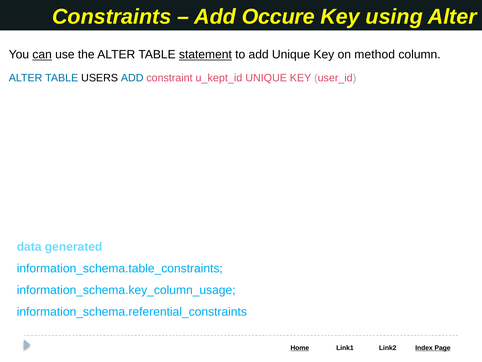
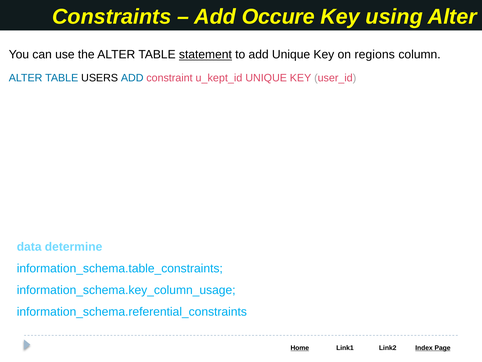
can underline: present -> none (42, 55)
method: method -> regions (375, 55)
generated: generated -> determine (74, 247)
